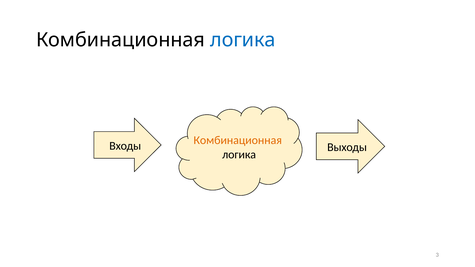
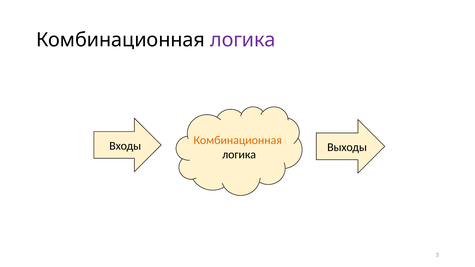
логика colour: blue -> purple (243, 40)
